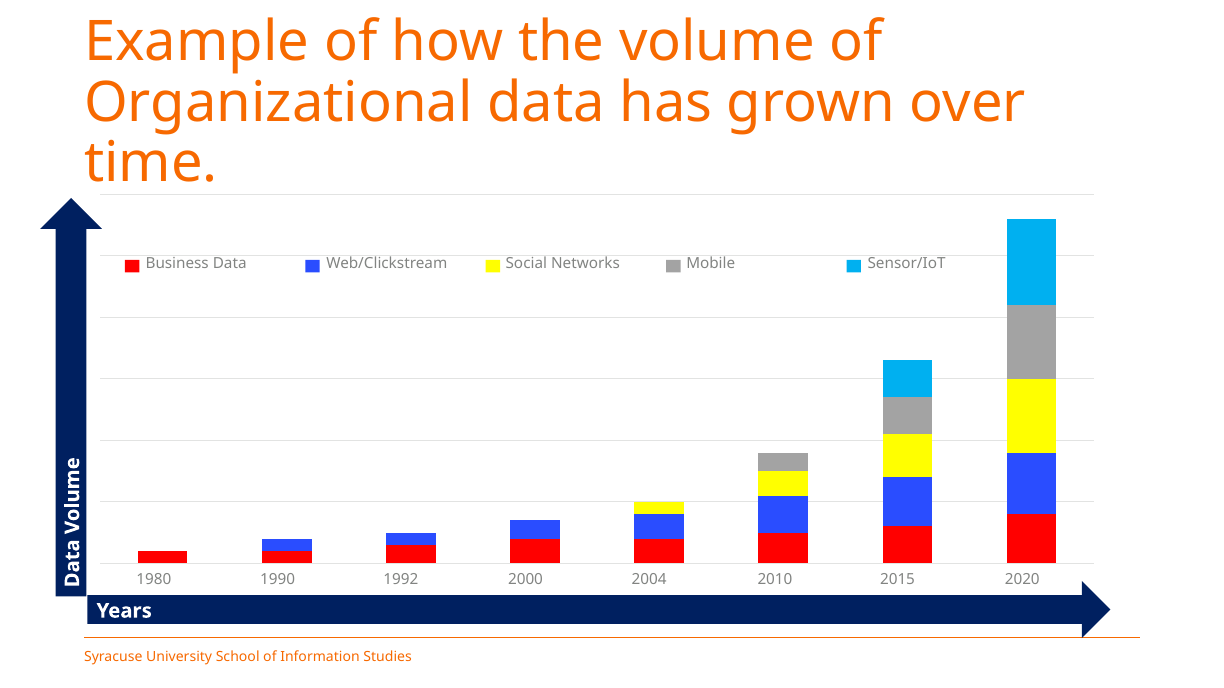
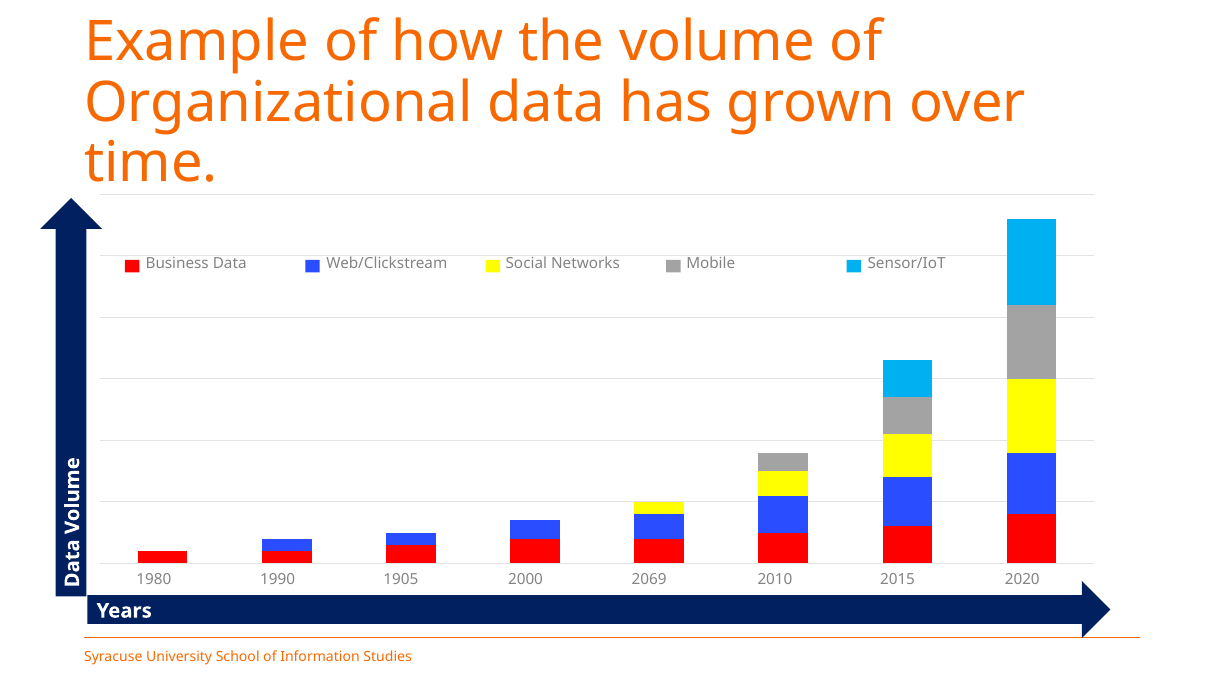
1992: 1992 -> 1905 (401, 580)
2004: 2004 -> 2069 (649, 580)
